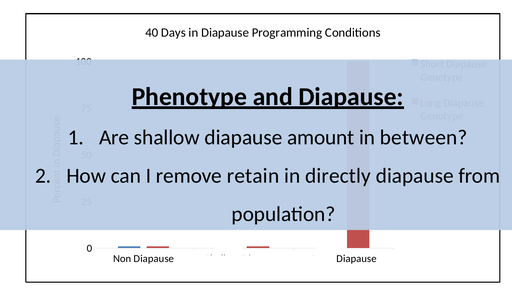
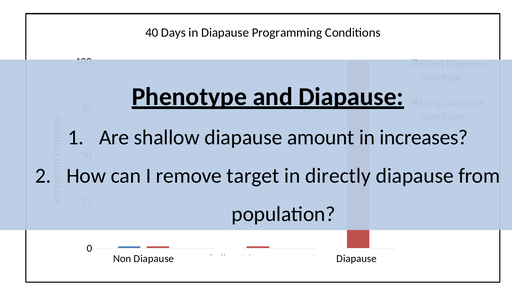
between: between -> increases (424, 137)
retain: retain -> target (253, 176)
